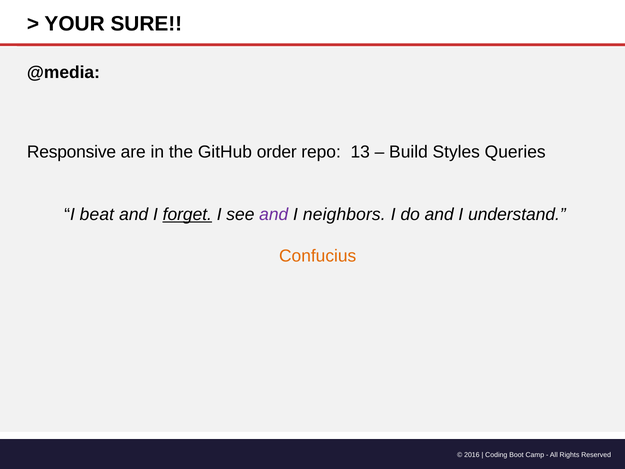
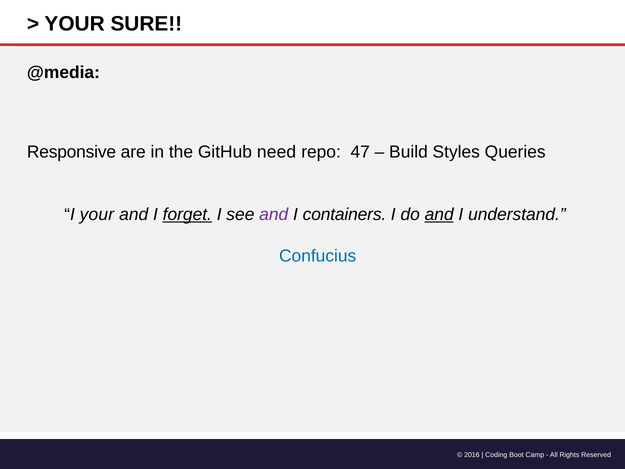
order: order -> need (277, 152)
13: 13 -> 47 (360, 152)
I beat: beat -> your (97, 214)
neighbors: neighbors -> containers (344, 214)
and underline: none -> present (439, 214)
Confucius colour: orange -> blue (318, 256)
